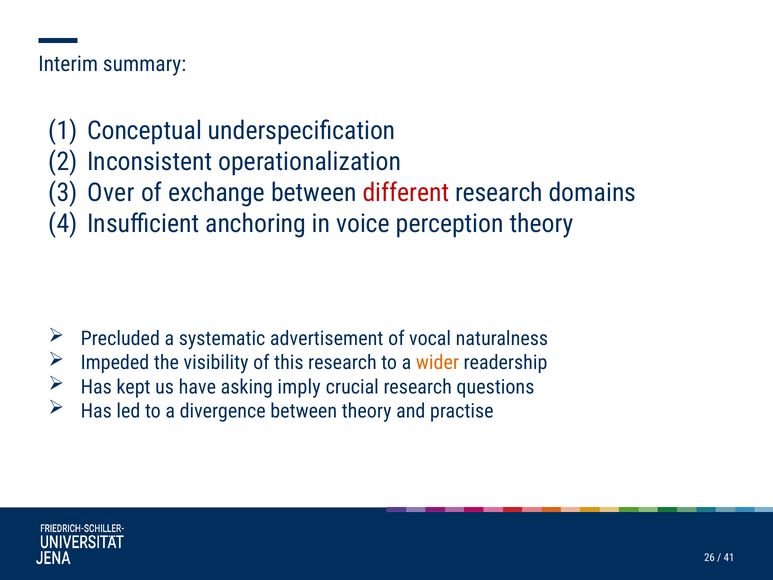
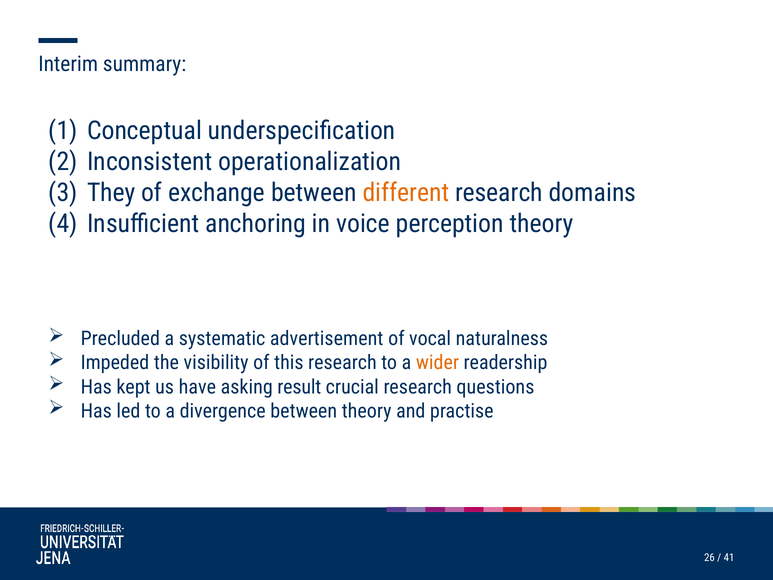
Over: Over -> They (111, 193)
different colour: red -> orange (406, 193)
imply: imply -> result (299, 387)
